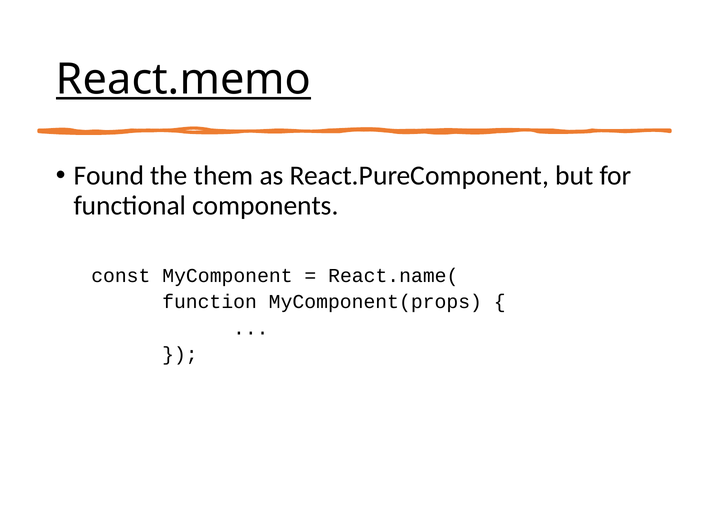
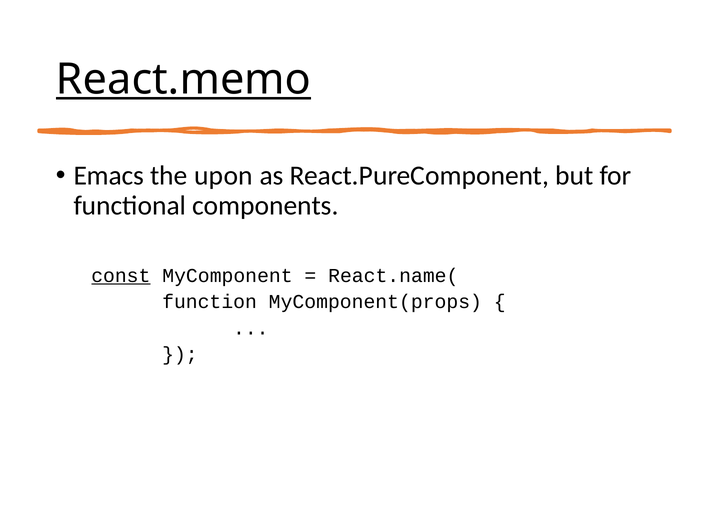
Found: Found -> Emacs (109, 176)
them: them -> upon (223, 176)
const underline: none -> present (121, 276)
